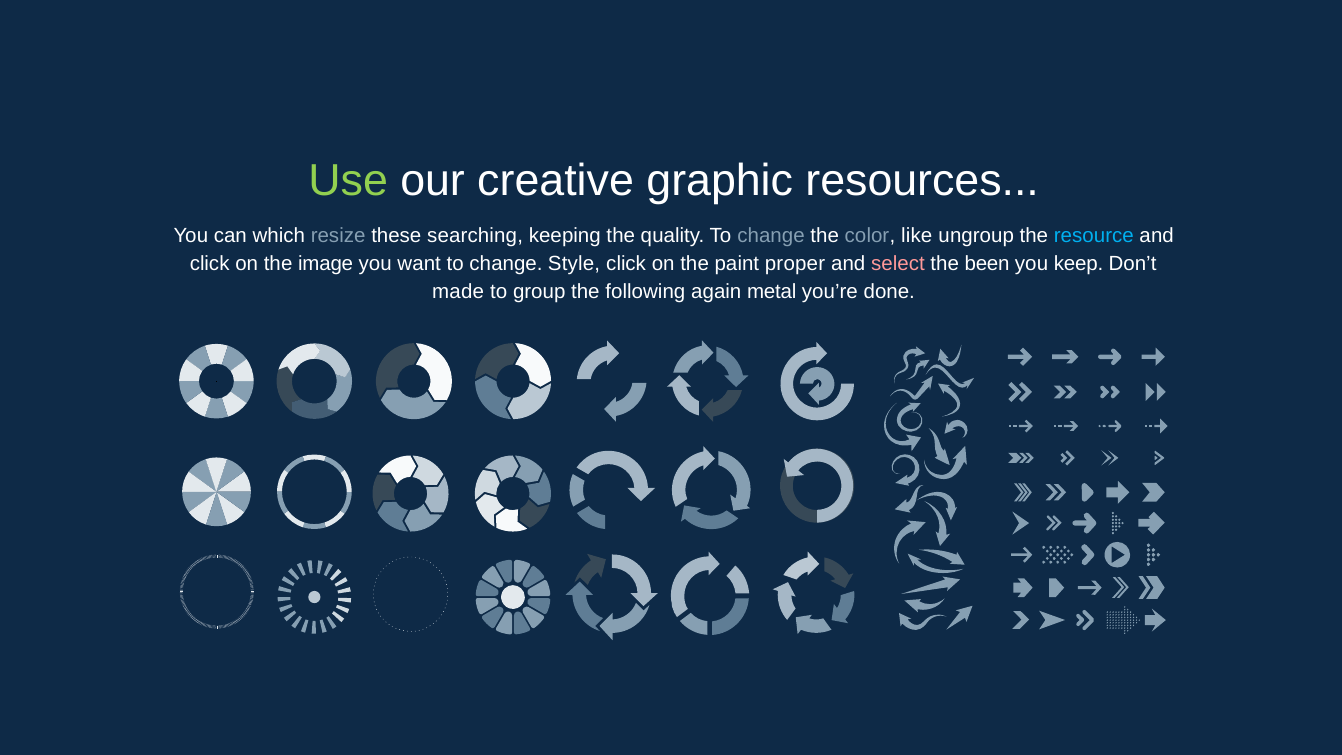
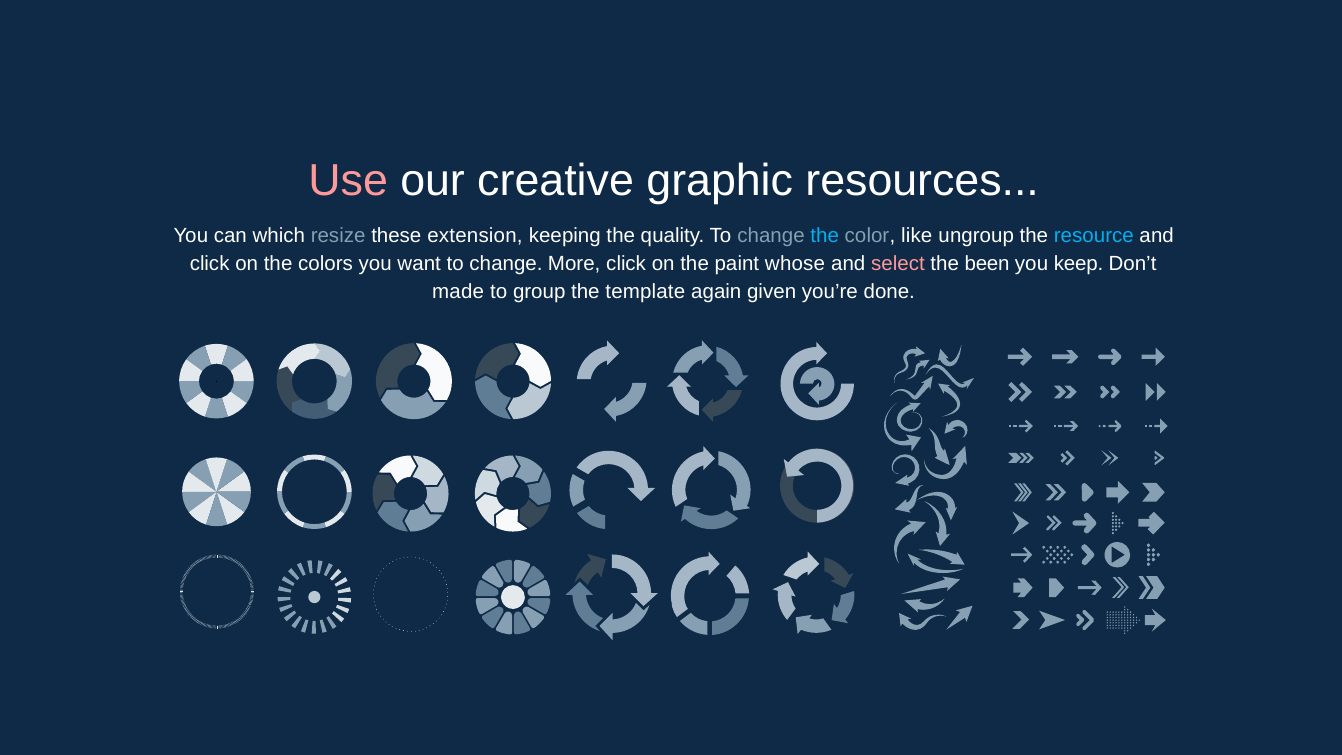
Use colour: light green -> pink (348, 180)
searching: searching -> extension (475, 235)
the colour: white -> light blue (825, 235)
image: image -> colors (325, 264)
Style: Style -> More (574, 264)
proper: proper -> whose (795, 264)
following: following -> template (645, 292)
metal: metal -> given (772, 292)
